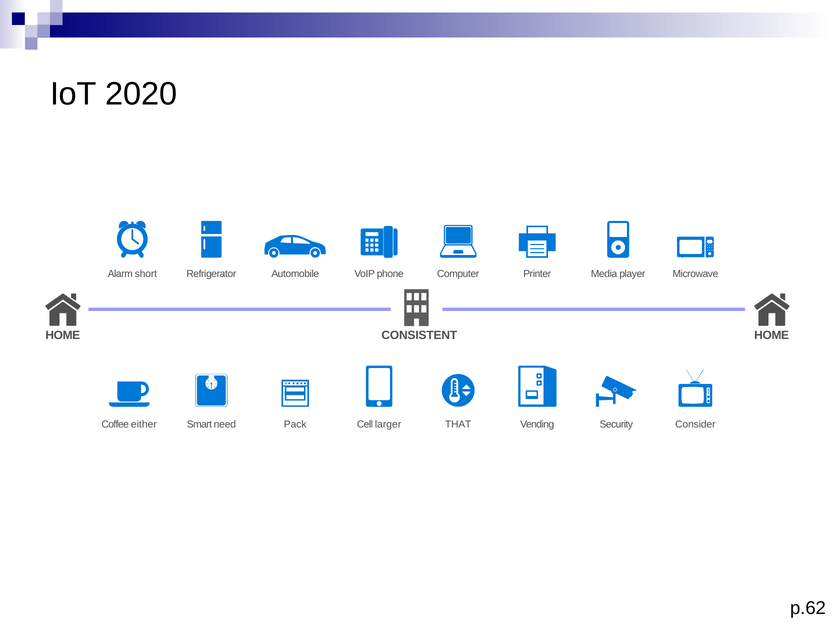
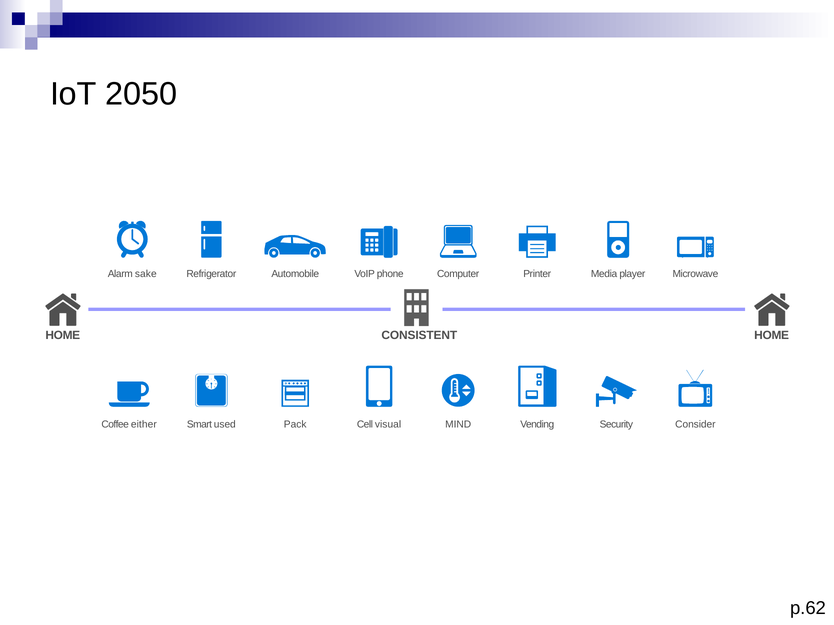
2020: 2020 -> 2050 (141, 94)
short: short -> sake (146, 274)
need: need -> used (225, 425)
larger: larger -> visual (388, 425)
THAT: THAT -> MIND (458, 425)
